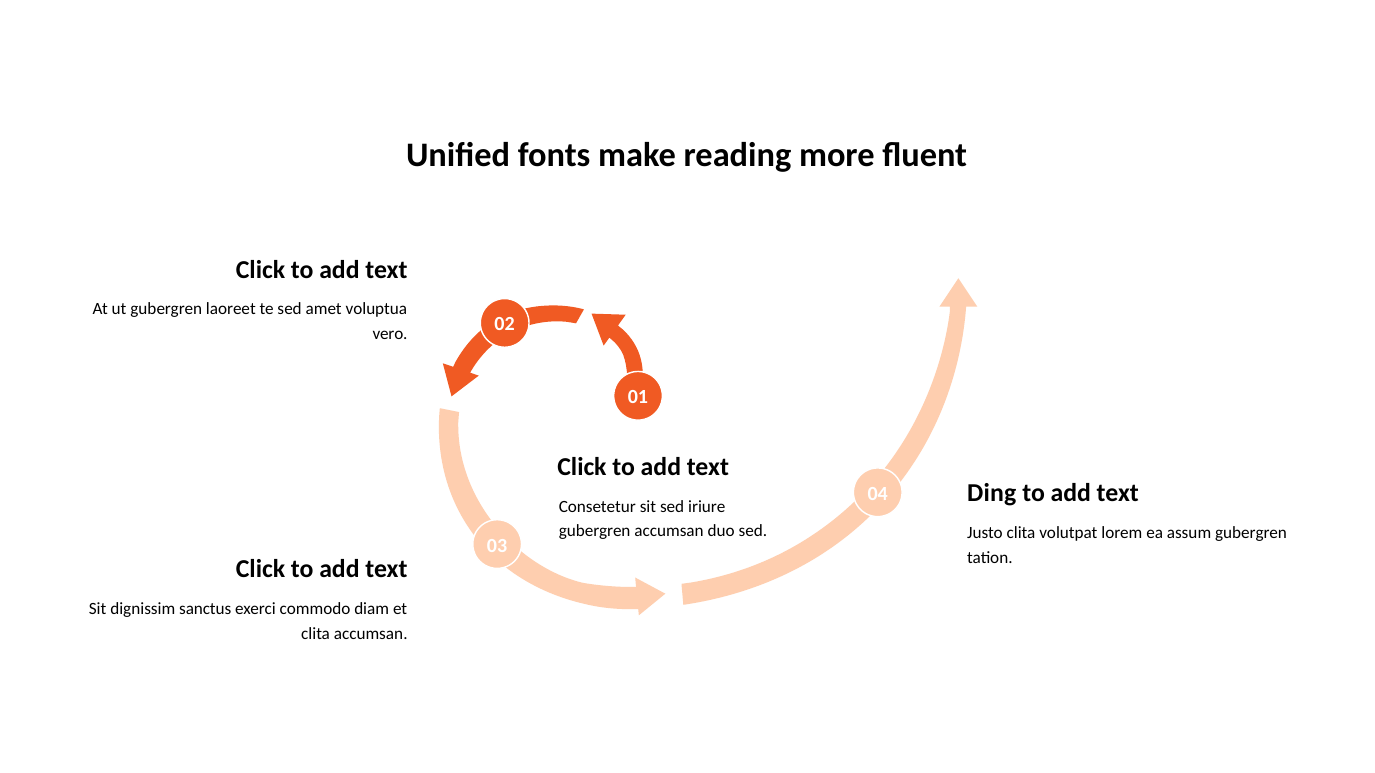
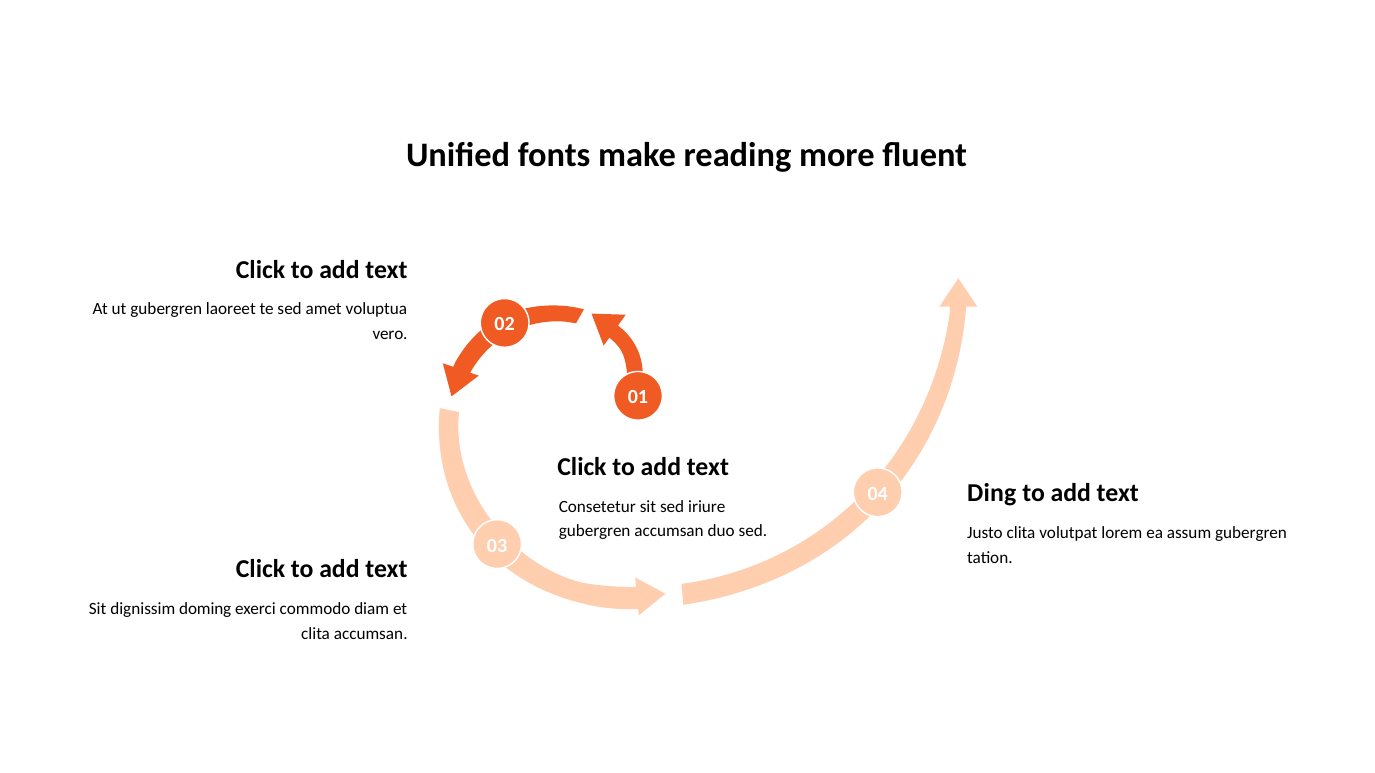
sanctus: sanctus -> doming (205, 609)
